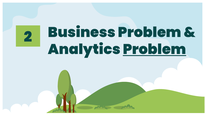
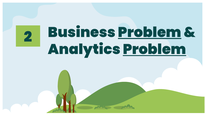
Problem underline: none -> present (150, 32)
